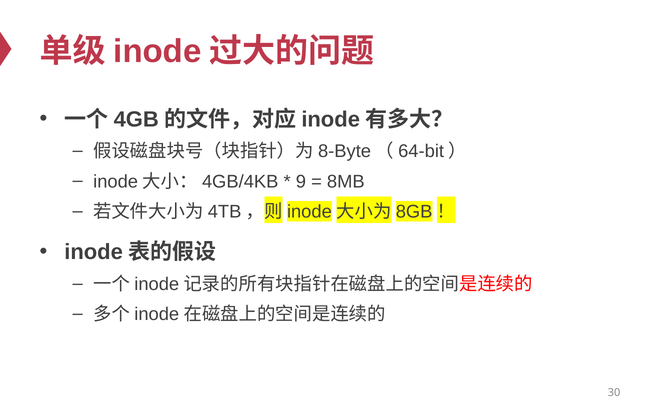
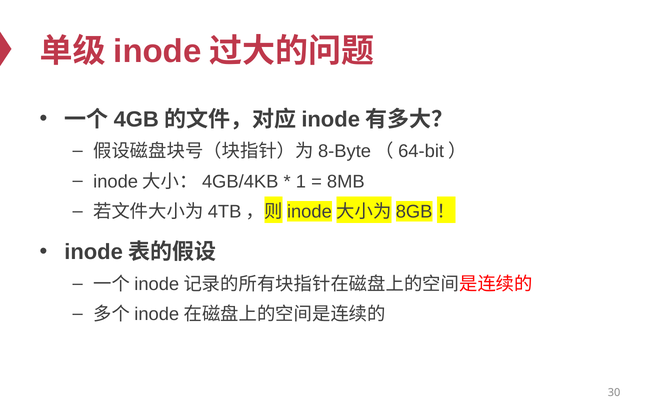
9: 9 -> 1 (301, 182)
